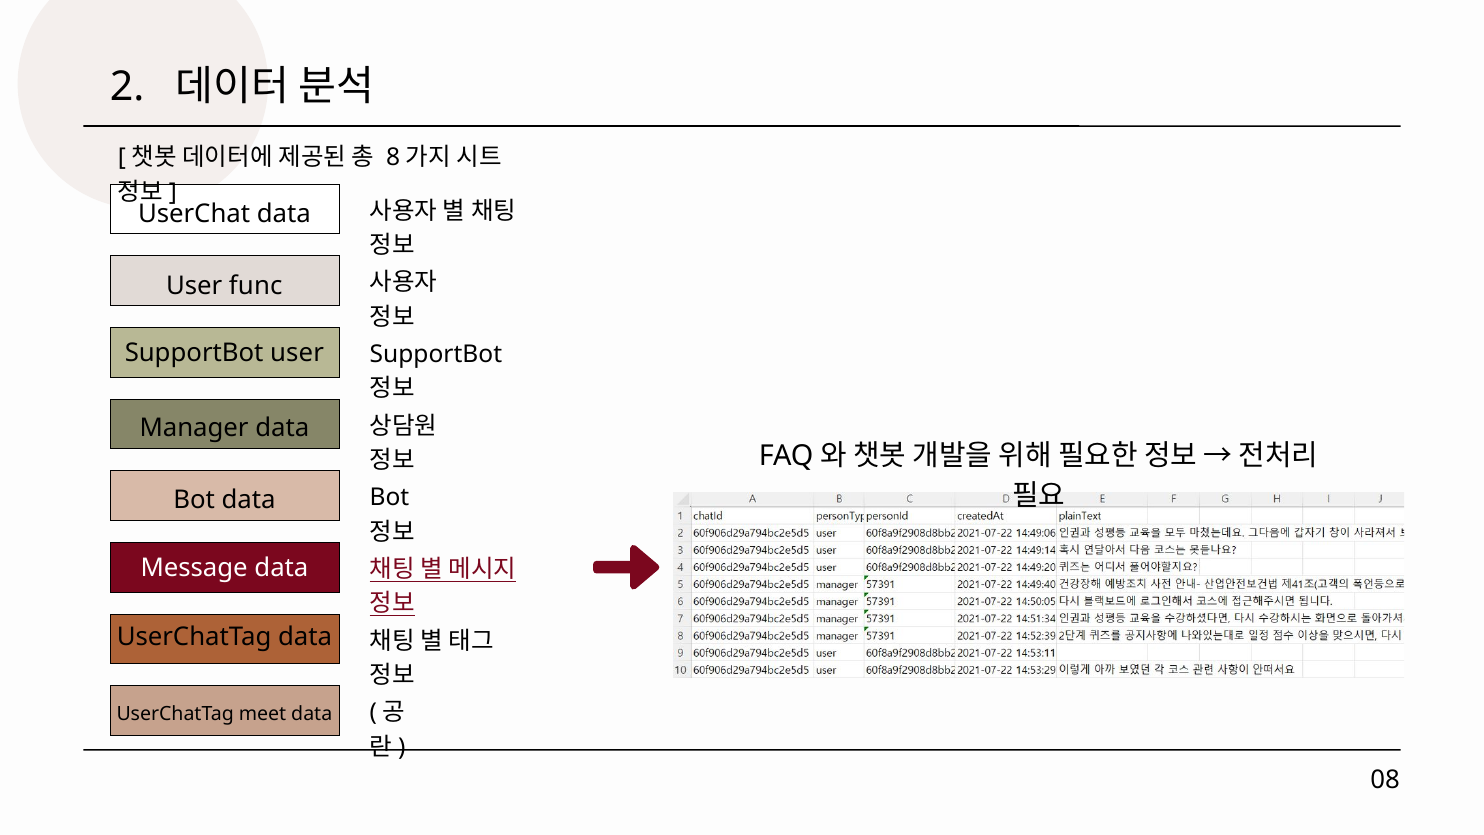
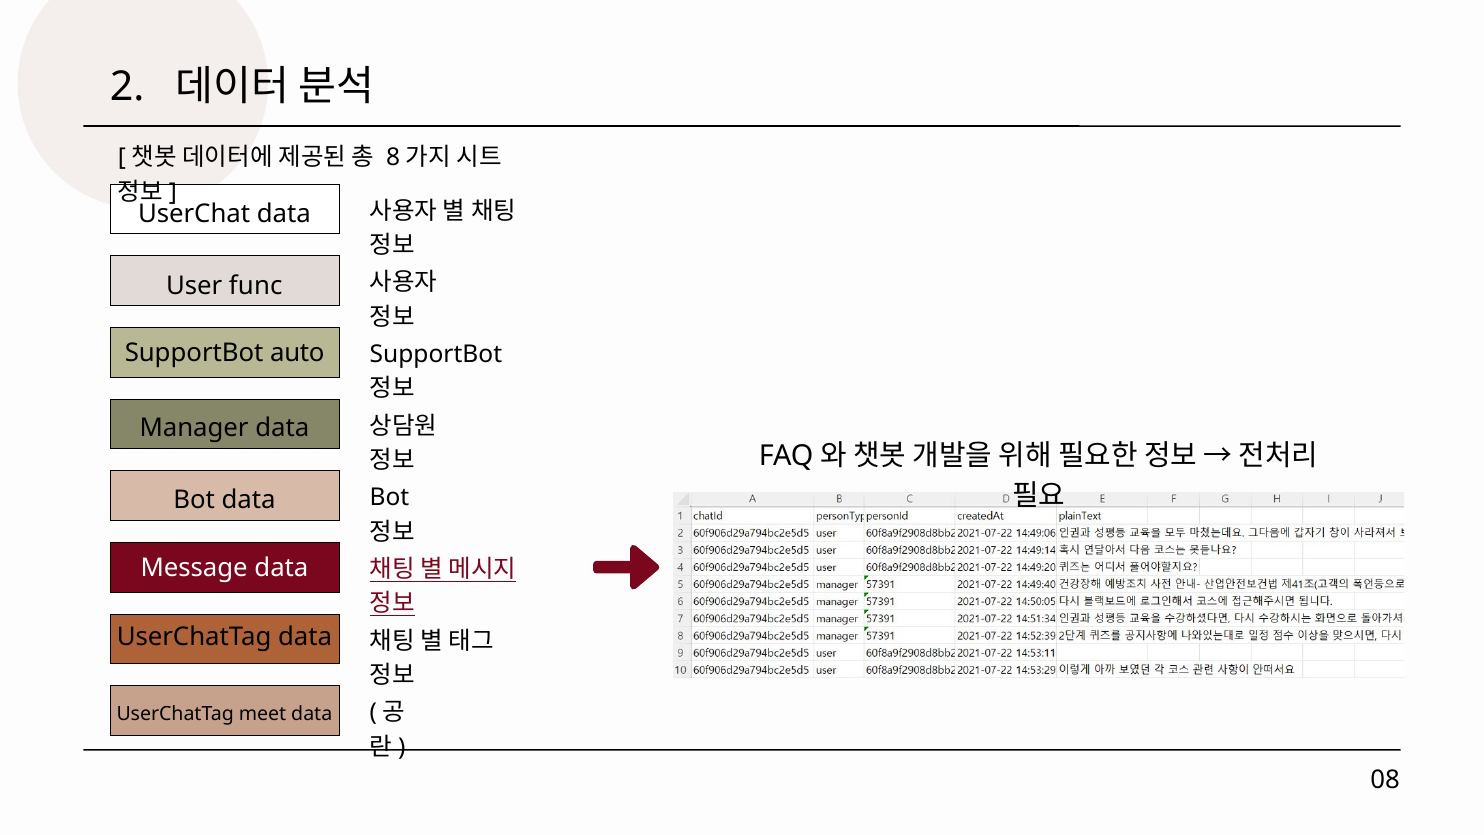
SupportBot user: user -> auto (297, 353)
